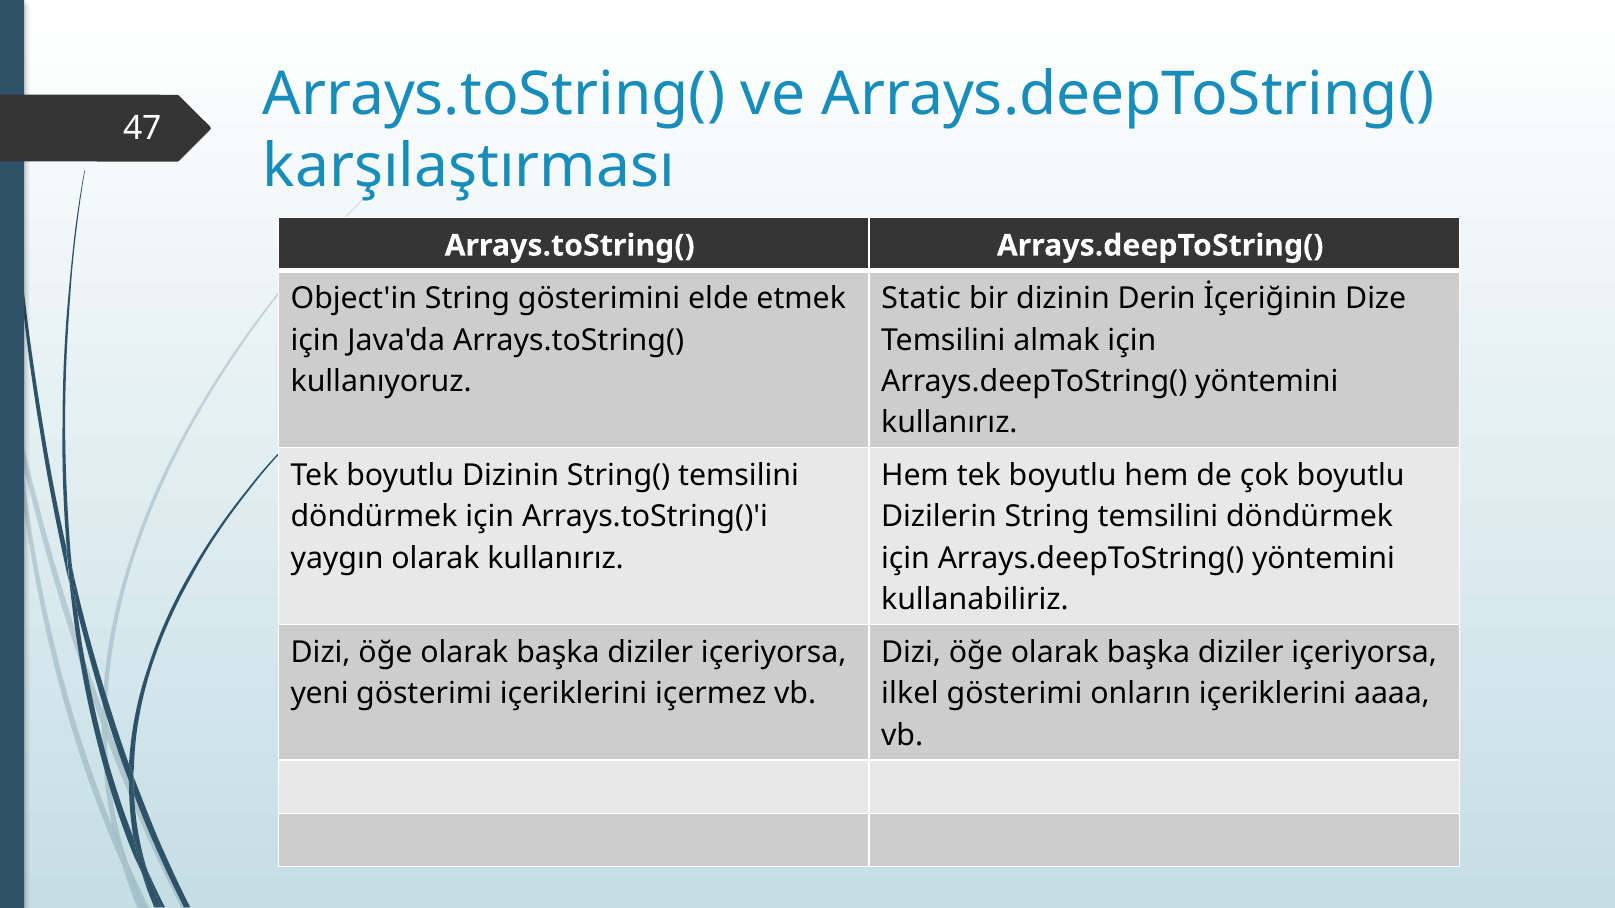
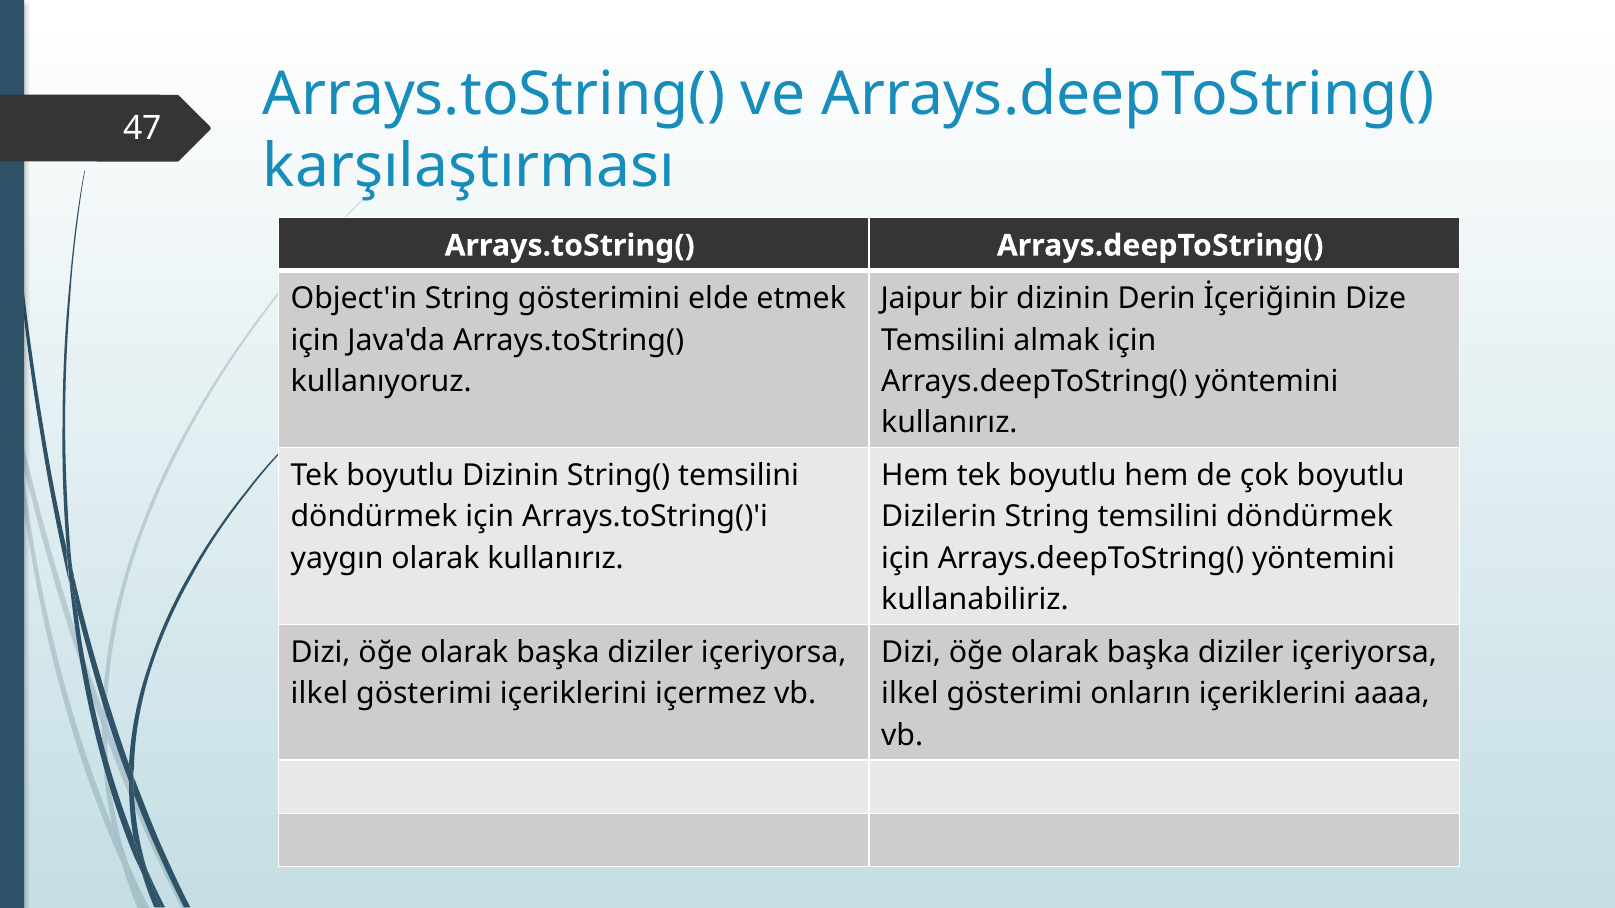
Static: Static -> Jaipur (921, 299)
yeni: yeni -> ilkel (319, 694)
